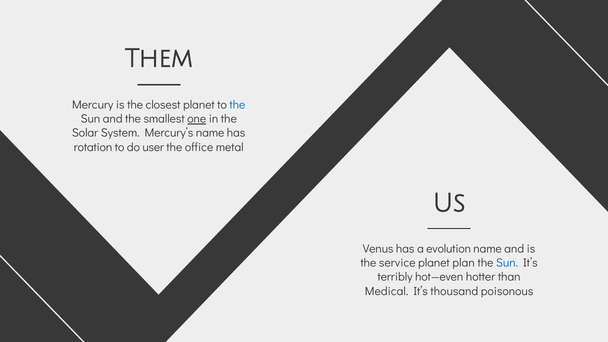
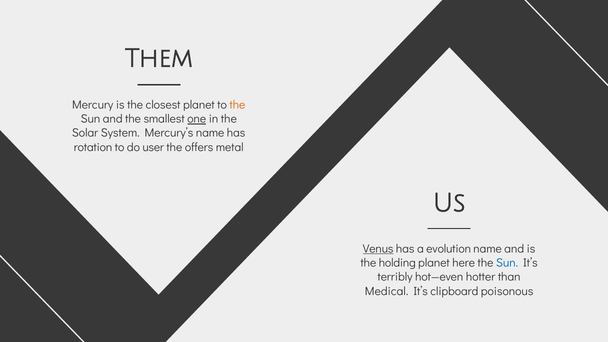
the colour: blue -> orange (237, 105)
office: office -> offers (199, 147)
Venus underline: none -> present (378, 249)
service: service -> holding (397, 263)
plan: plan -> here (464, 263)
thousand: thousand -> clipboard (454, 291)
